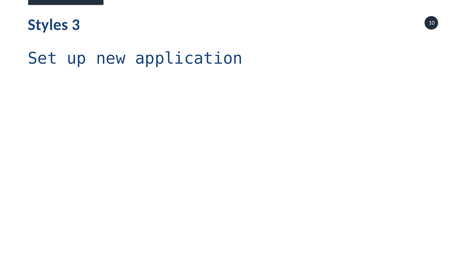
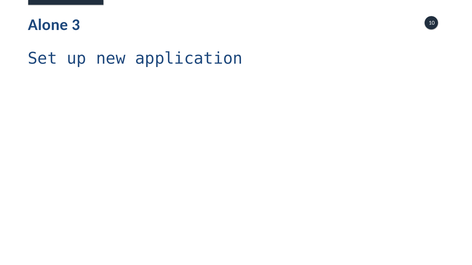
Styles: Styles -> Alone (48, 25)
